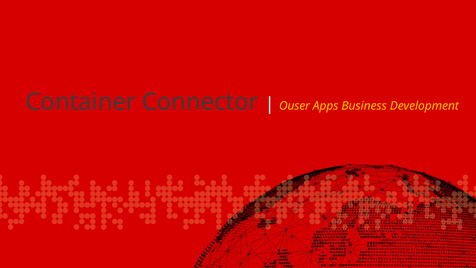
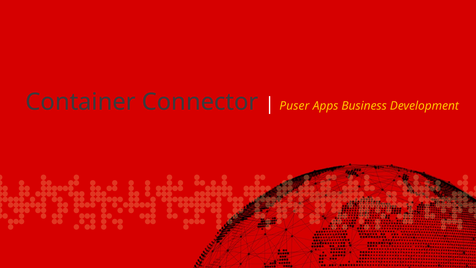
Ouser: Ouser -> Puser (294, 106)
